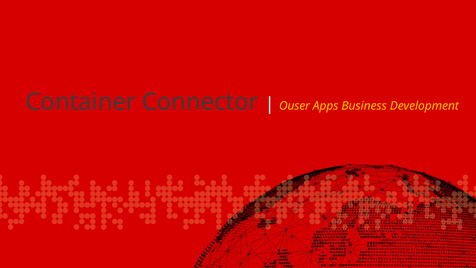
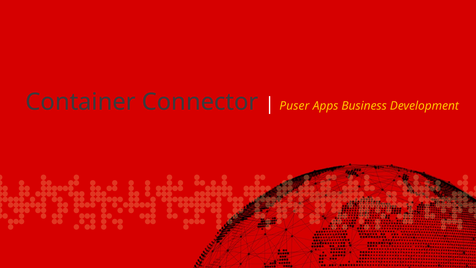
Ouser: Ouser -> Puser (294, 106)
